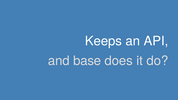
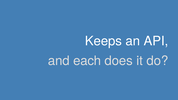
base: base -> each (87, 61)
